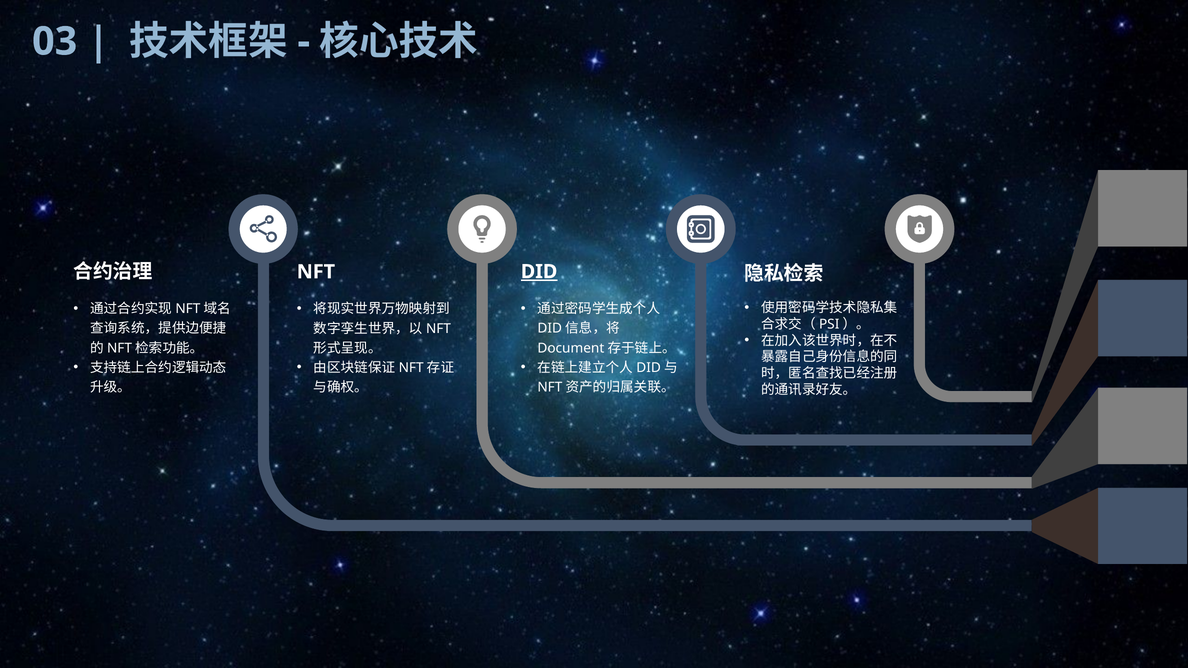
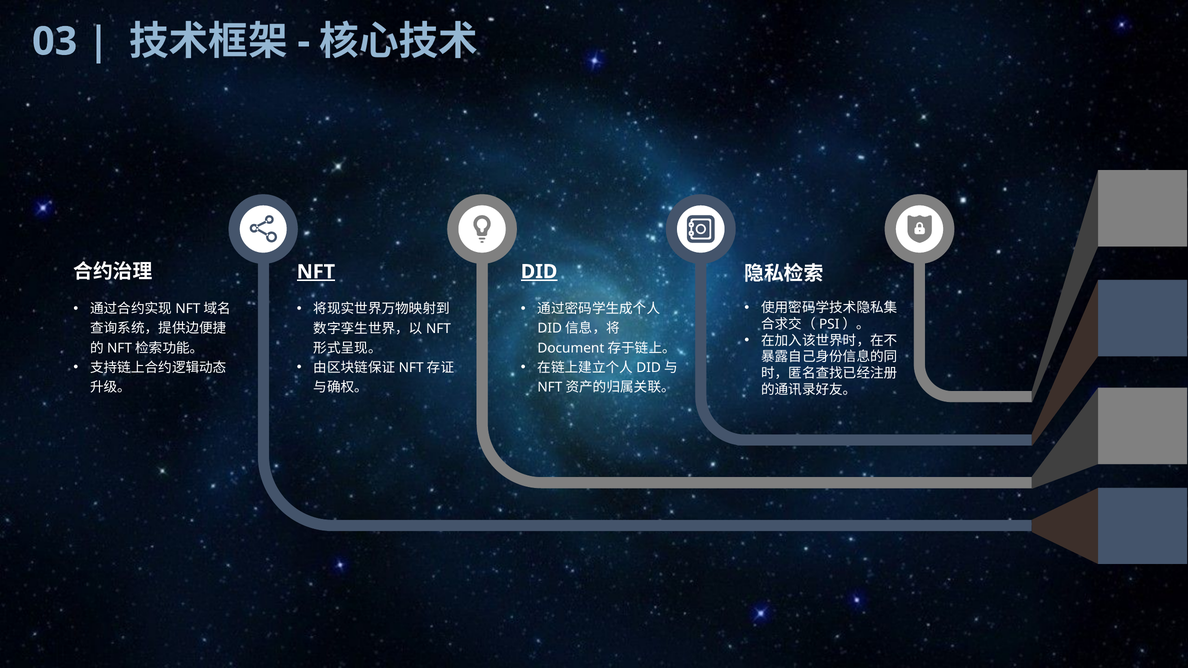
NFT underline: none -> present (316, 272)
